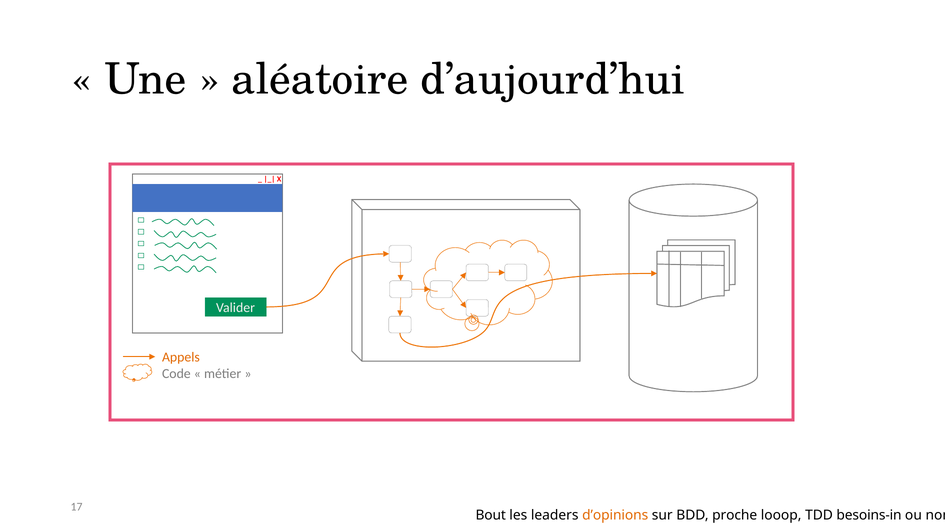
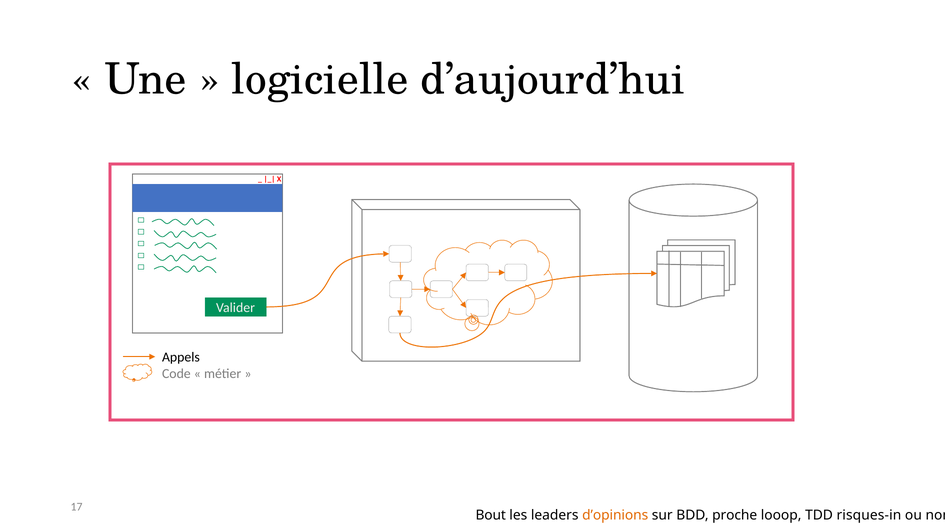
aléatoire: aléatoire -> logicielle (320, 79)
Appels colour: orange -> black (181, 357)
besoins-in: besoins-in -> risques-in (869, 516)
